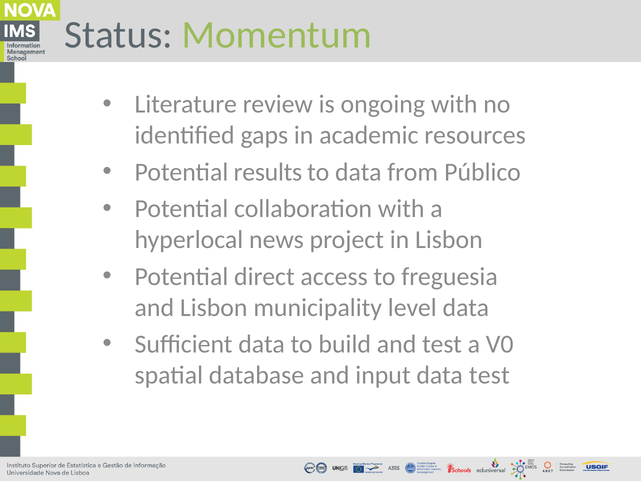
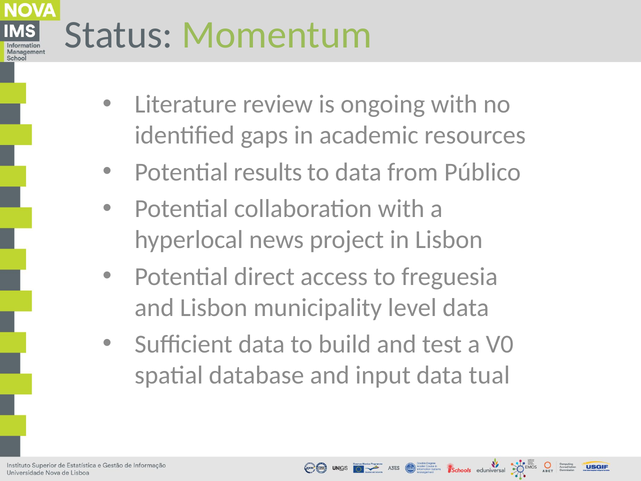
data test: test -> tual (489, 375)
